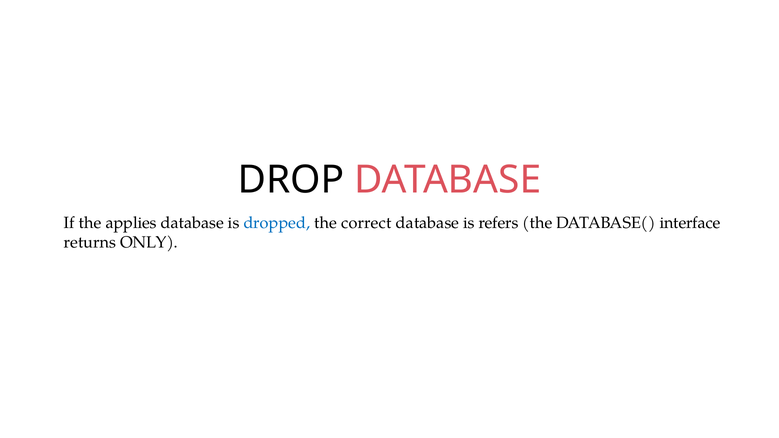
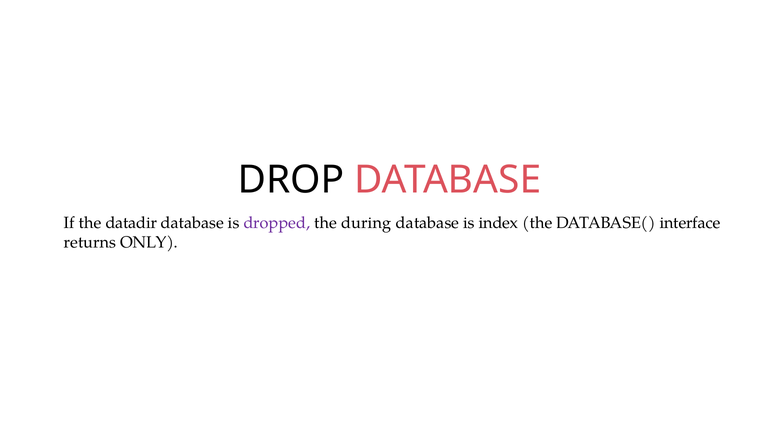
applies: applies -> datadir (131, 223)
dropped colour: blue -> purple (277, 223)
correct: correct -> during (366, 223)
refers: refers -> index (499, 223)
